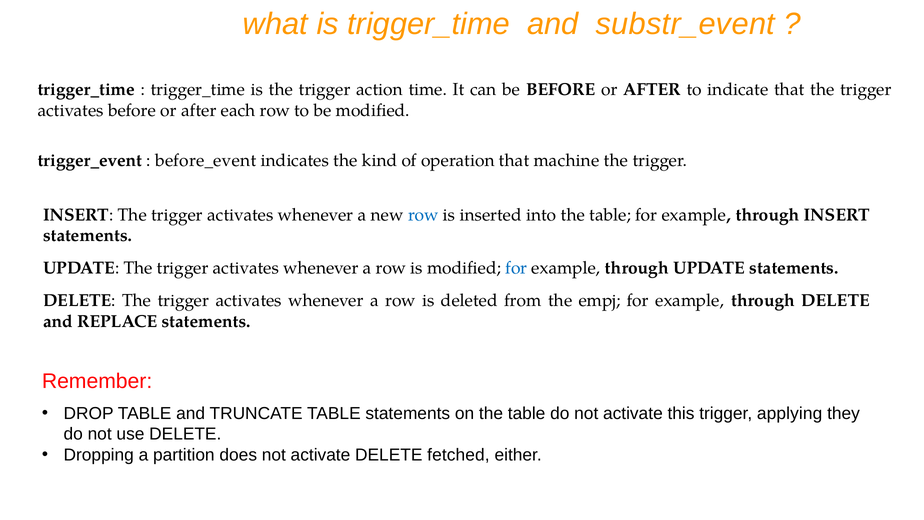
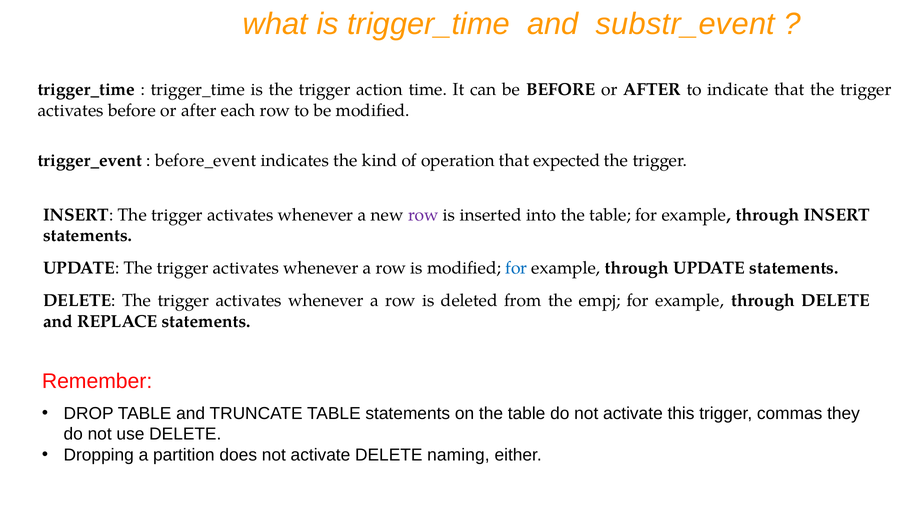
machine: machine -> expected (567, 160)
row colour: blue -> purple (423, 215)
applying: applying -> commas (790, 413)
fetched: fetched -> naming (458, 455)
